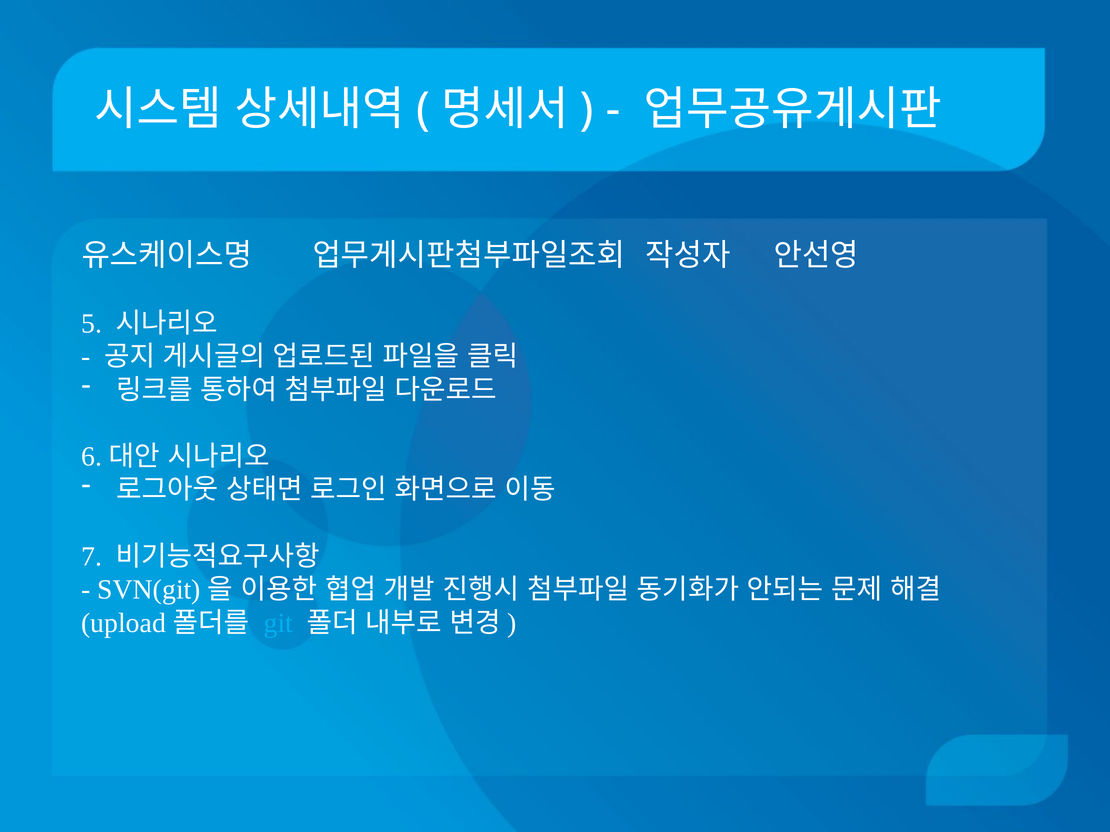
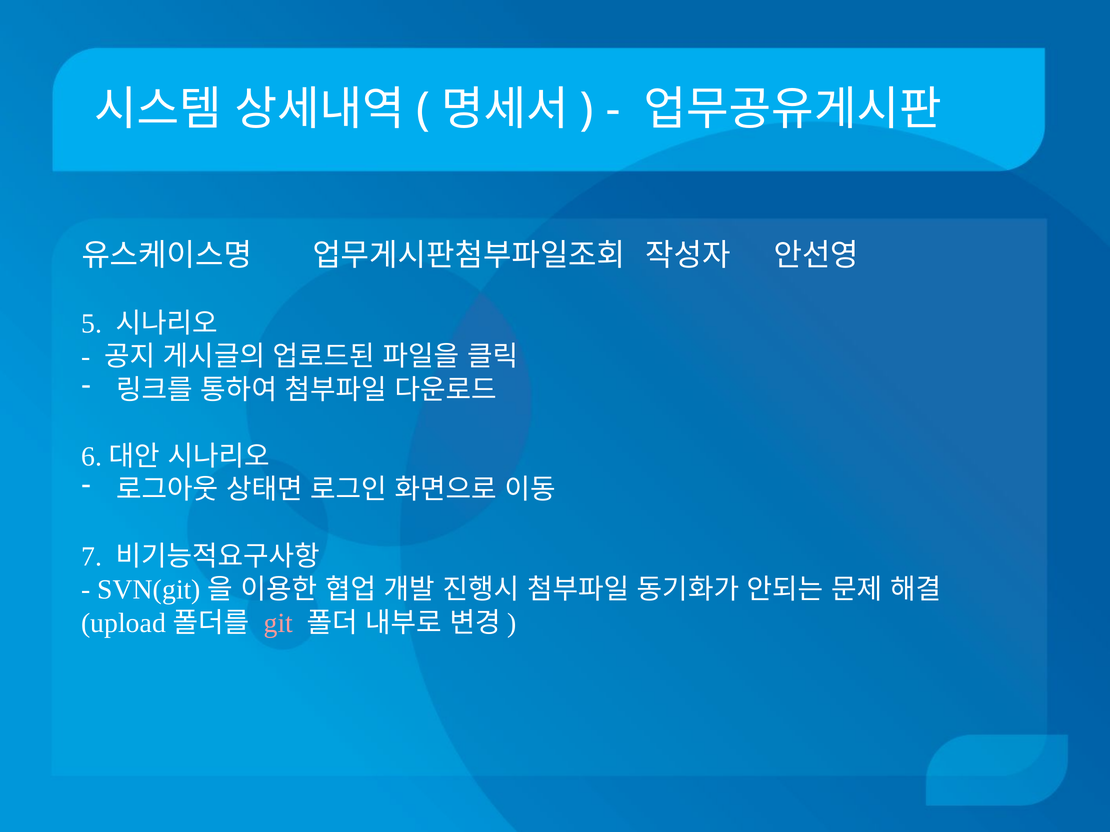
git colour: light blue -> pink (278, 623)
